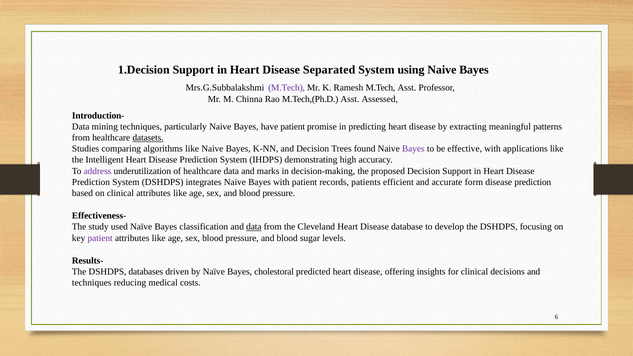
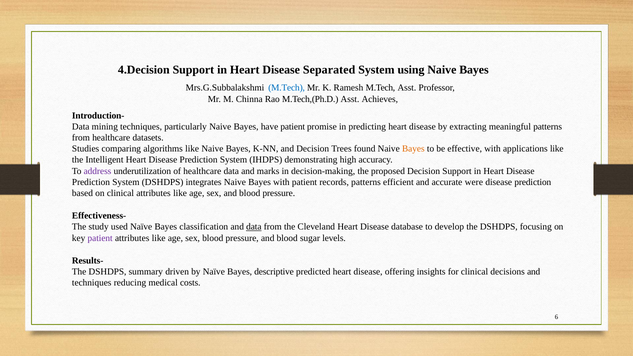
1.Decision: 1.Decision -> 4.Decision (144, 70)
M.Tech colour: purple -> blue (287, 88)
Assessed: Assessed -> Achieves (380, 99)
datasets underline: present -> none (148, 138)
Bayes colour: purple -> orange (413, 149)
records patients: patients -> patterns (366, 182)
form: form -> were (474, 182)
databases: databases -> summary (146, 272)
cholestoral: cholestoral -> descriptive (274, 272)
